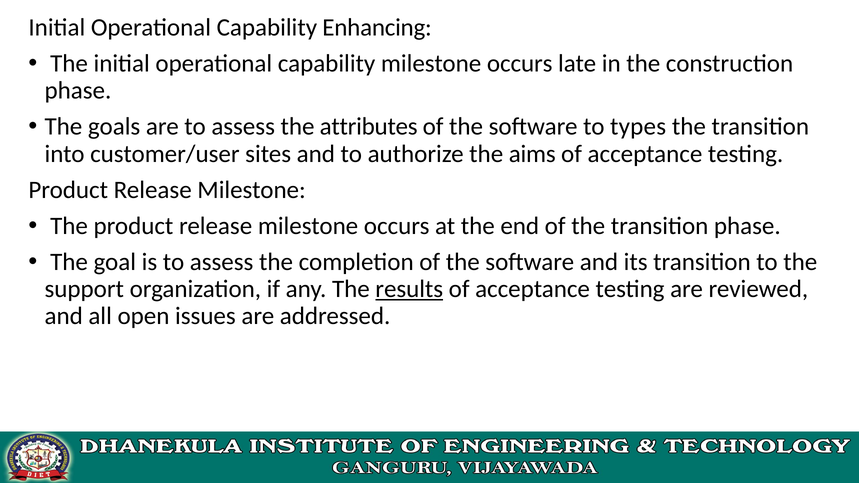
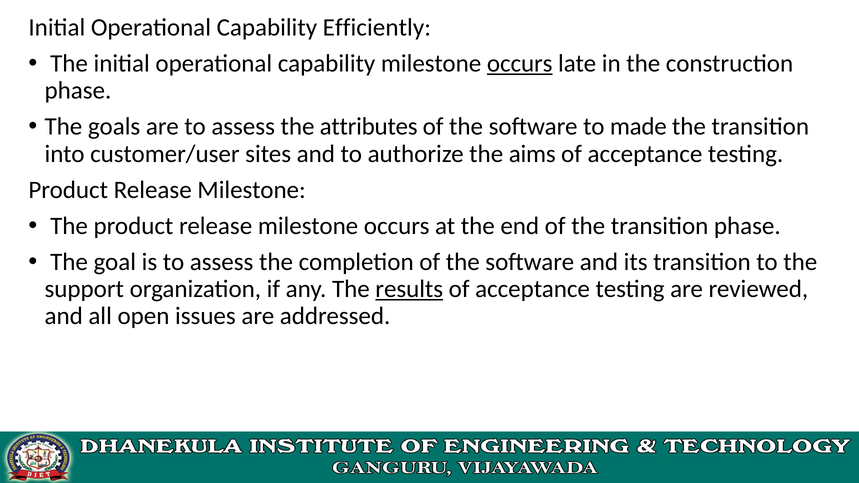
Enhancing: Enhancing -> Efficiently (377, 28)
occurs underline: none -> present (520, 64)
types: types -> made (638, 127)
